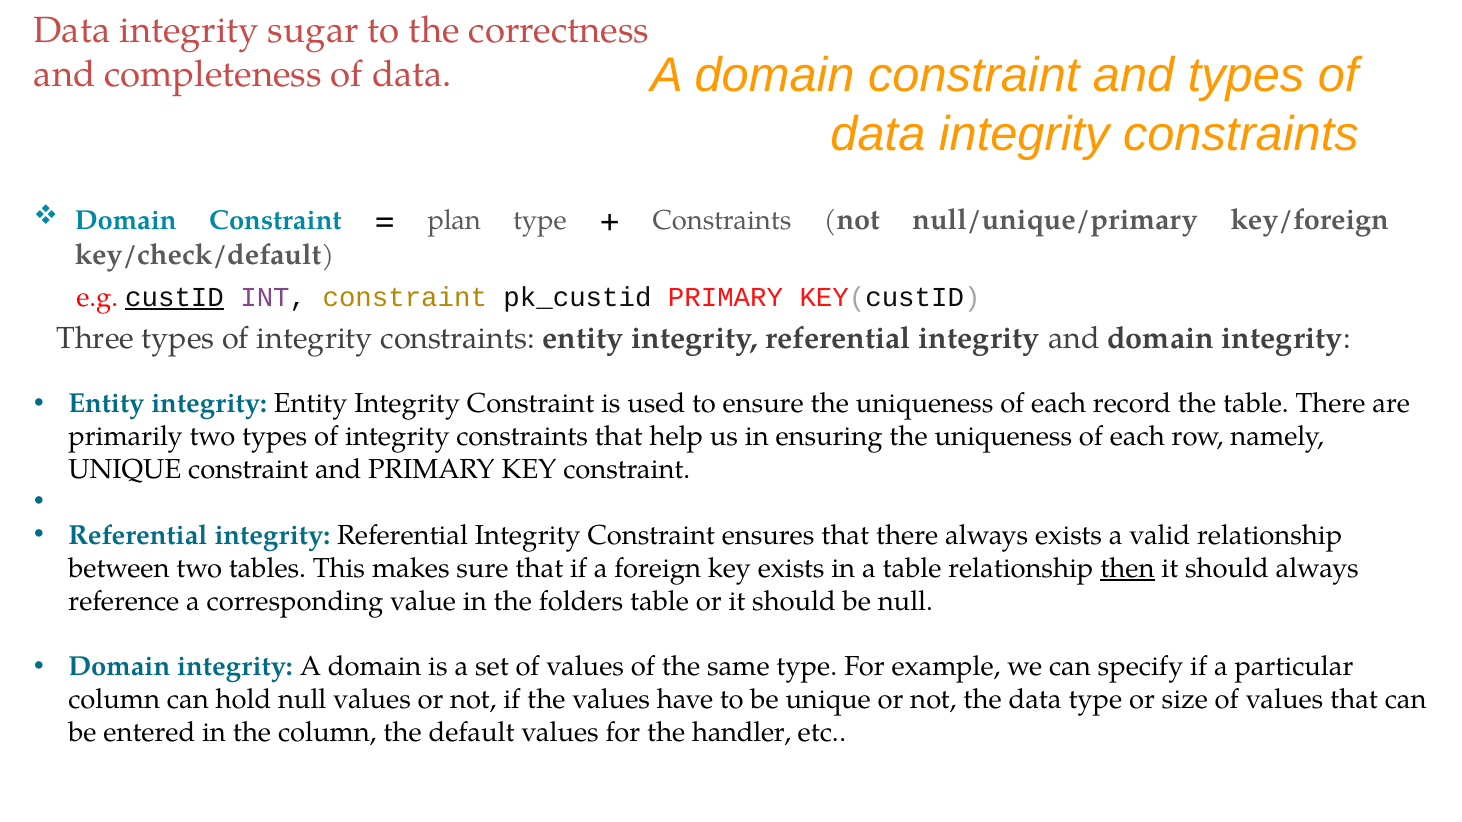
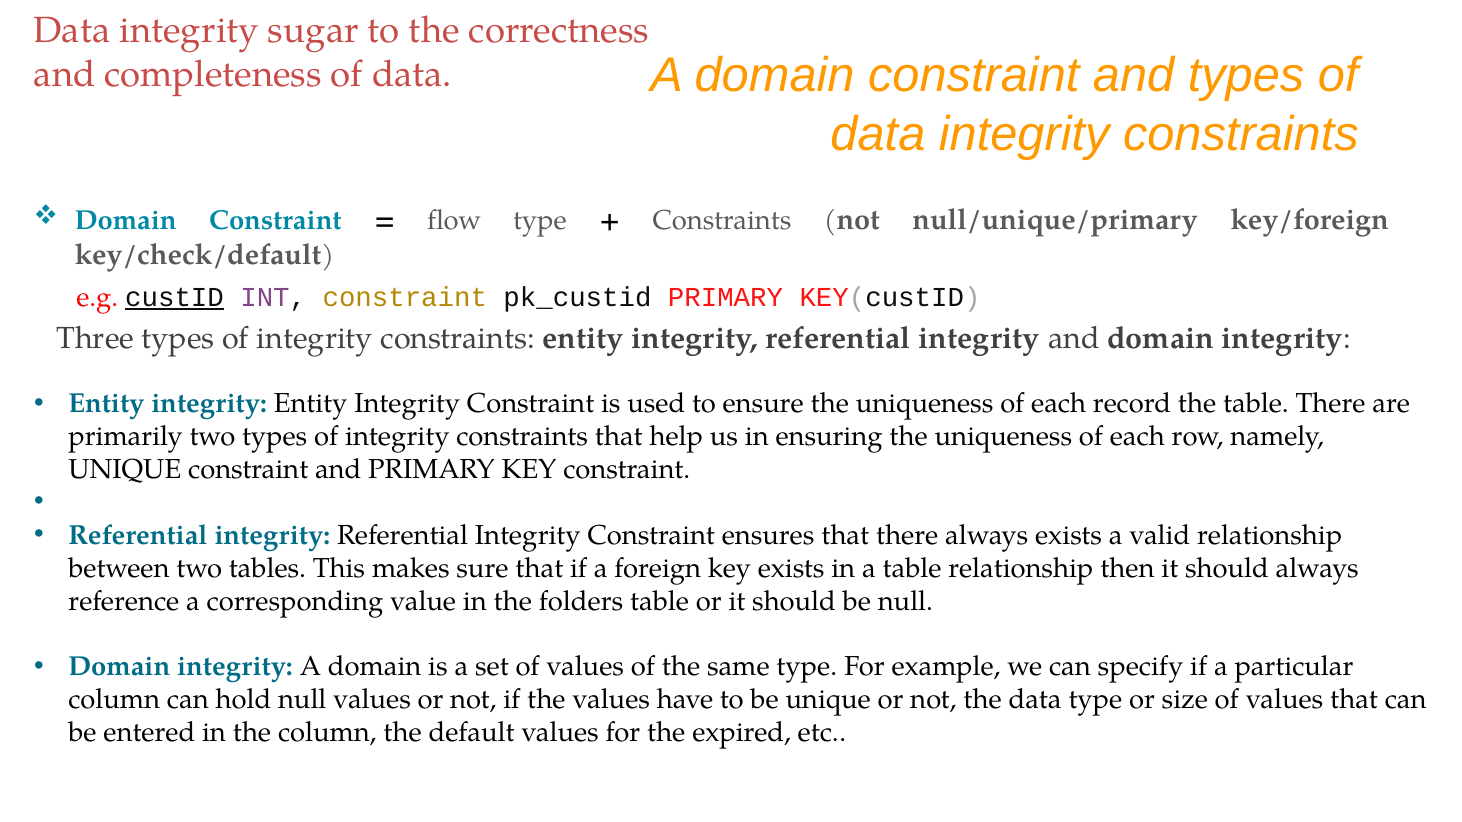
plan: plan -> flow (454, 221)
then underline: present -> none (1127, 568)
handler: handler -> expired (742, 733)
